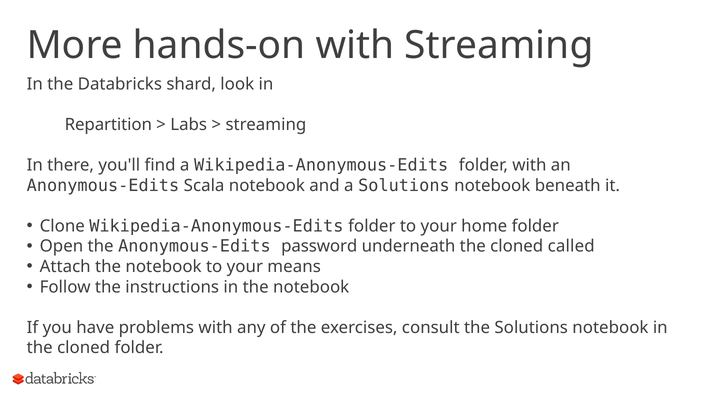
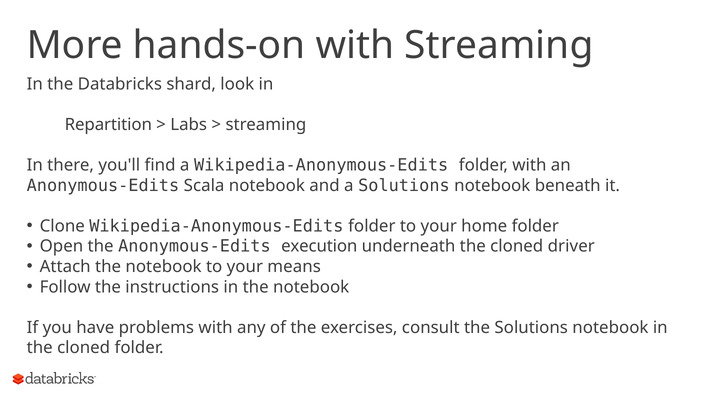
password: password -> execution (319, 246)
called: called -> driver (571, 246)
